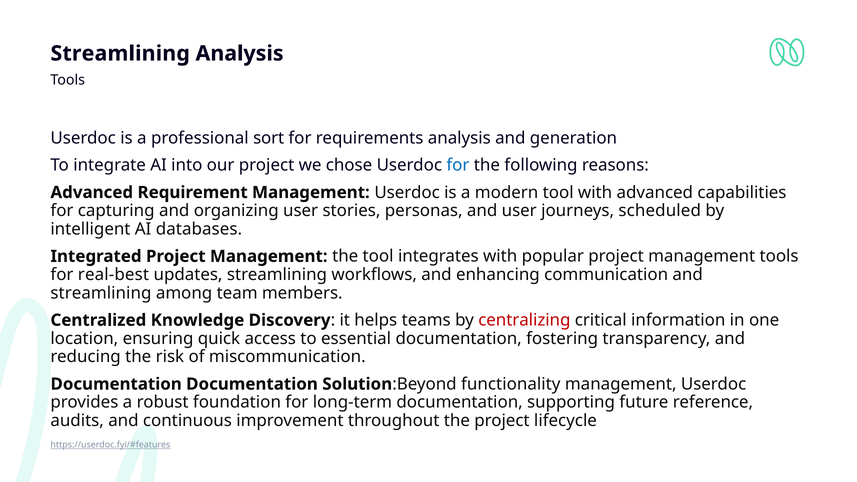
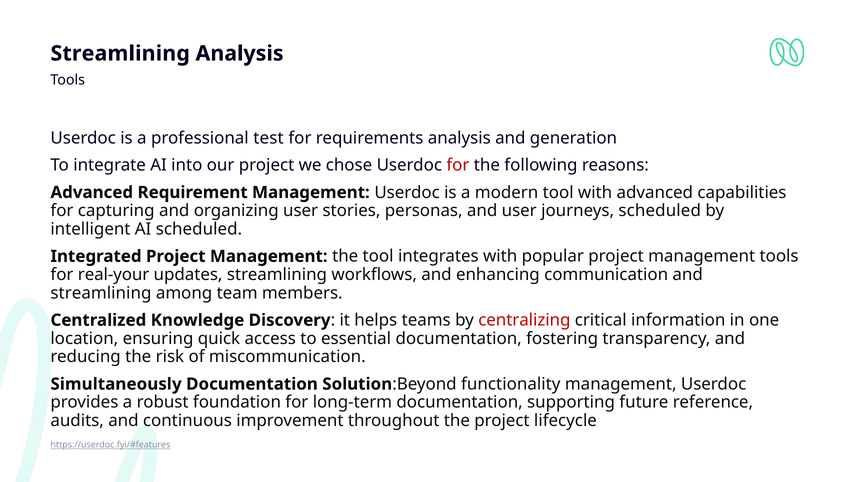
sort: sort -> test (269, 138)
for colour: blue -> red (458, 165)
AI databases: databases -> scheduled (199, 229)
real-best: real-best -> real-your (114, 275)
Documentation: Documentation -> Simultaneously (116, 384)
